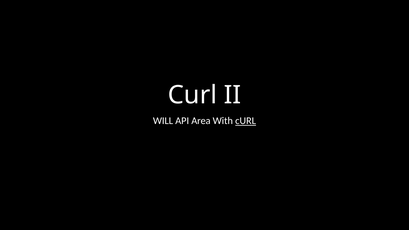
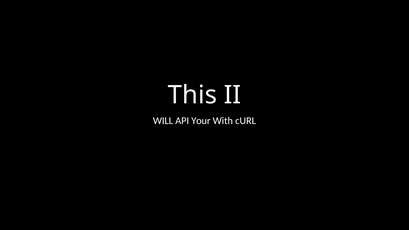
Curl: Curl -> This (192, 95)
Area: Area -> Your (201, 121)
cURL underline: present -> none (246, 121)
